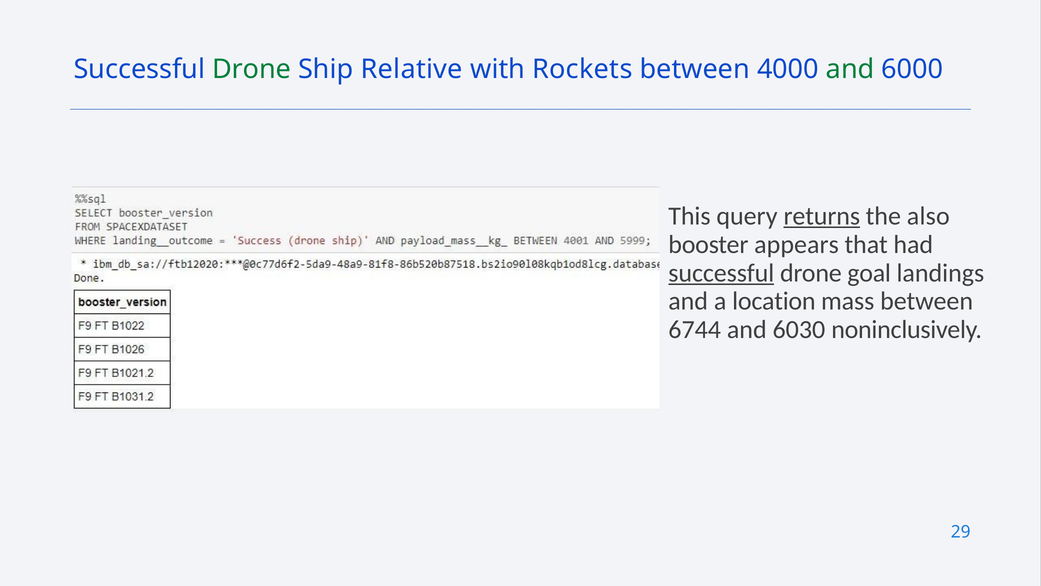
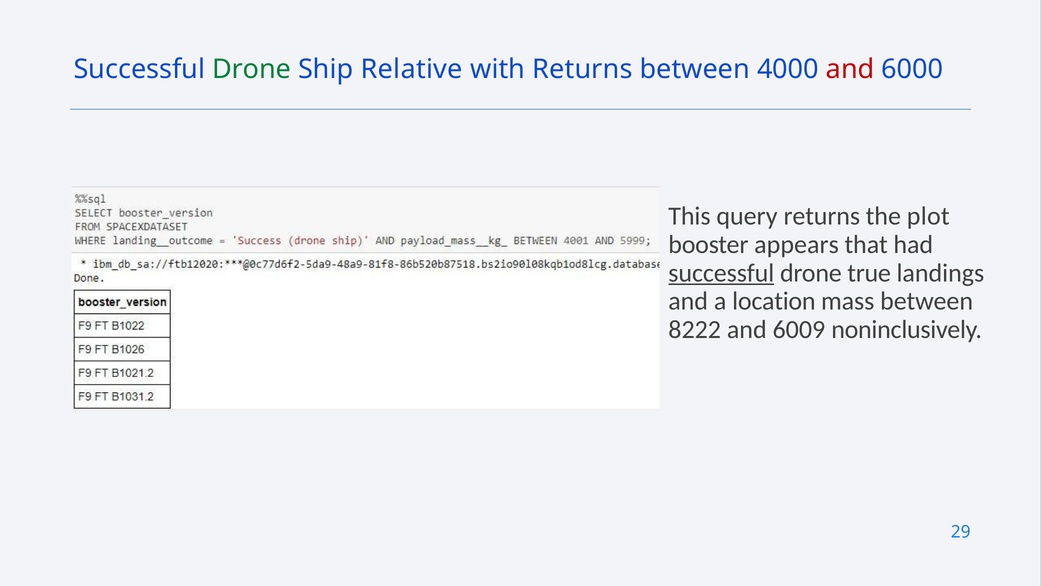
with Rockets: Rockets -> Returns (582, 69)
and colour: green -> red (850, 69)
returns underline: present -> none (822, 216)
also: also -> plot (928, 216)
goal: goal -> true (869, 273)
6744: 6744 -> 8222 (695, 330)
6030: 6030 -> 6009 (799, 330)
